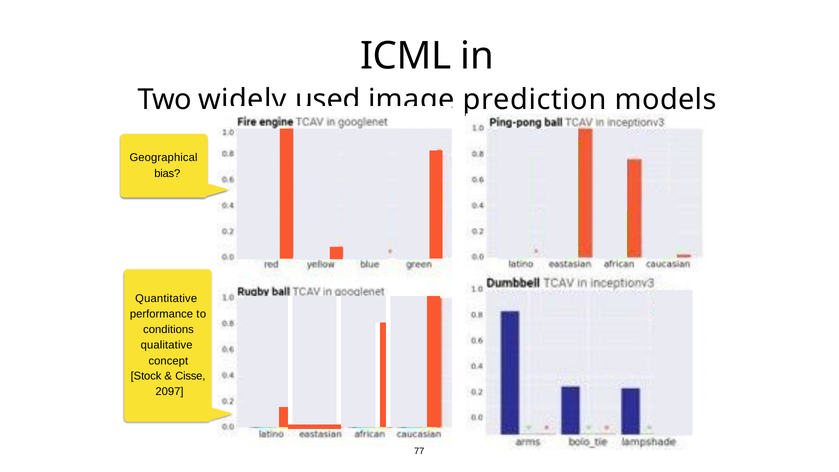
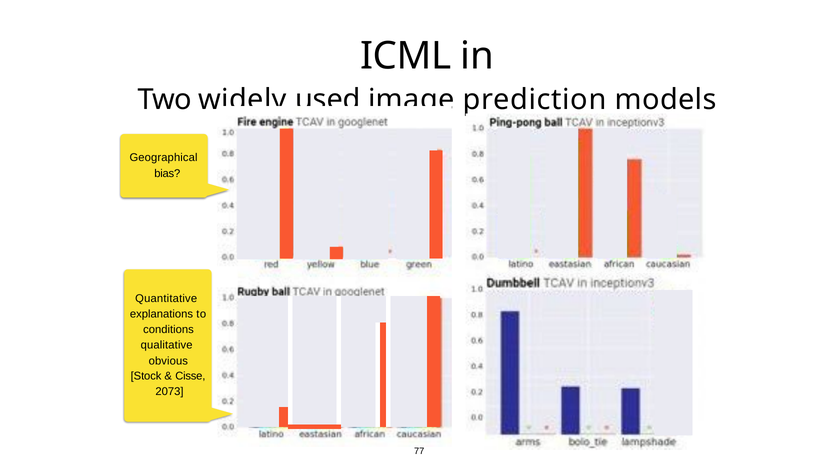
performance: performance -> explanations (161, 314)
concept: concept -> obvious (168, 361)
2097: 2097 -> 2073 (169, 391)
